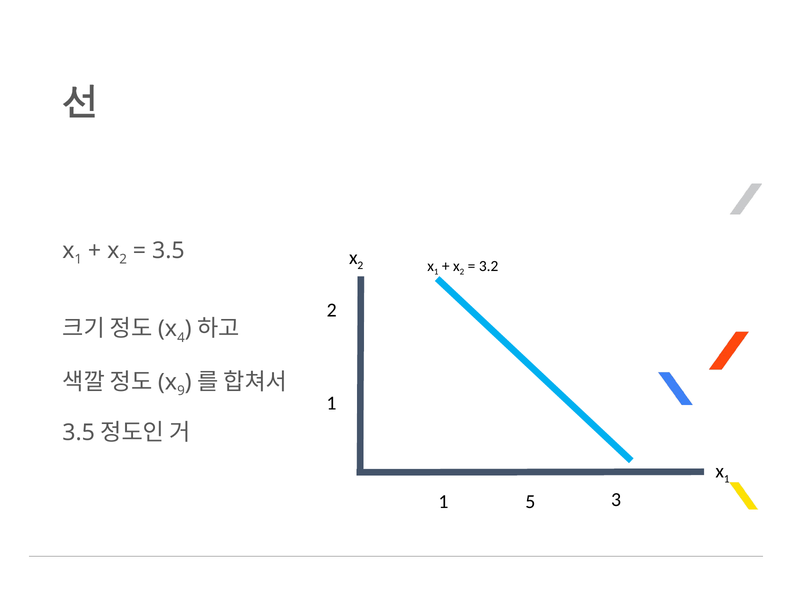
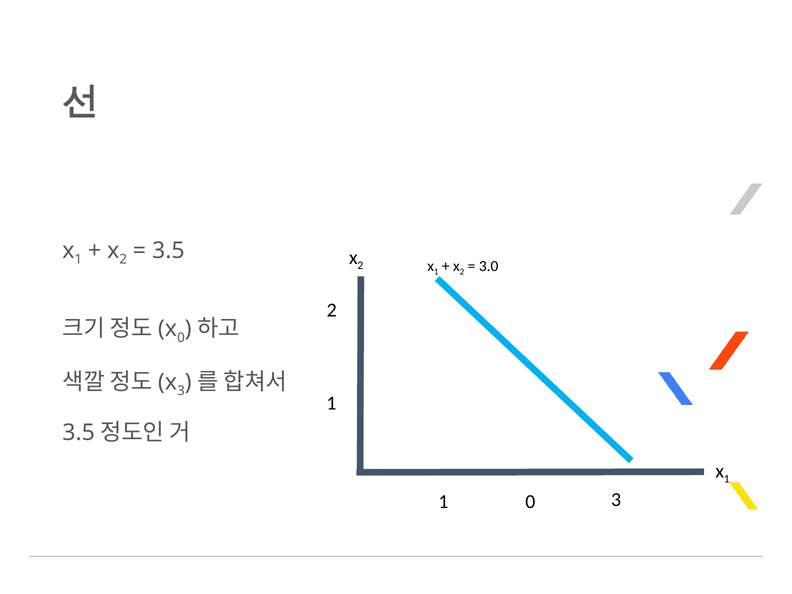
3.2: 3.2 -> 3.0 (489, 266)
4: 4 -> 0 (181, 338)
9: 9 -> 3 (181, 391)
1 5: 5 -> 0 (530, 502)
